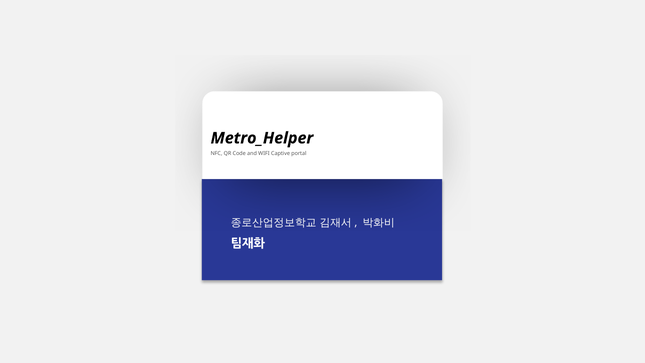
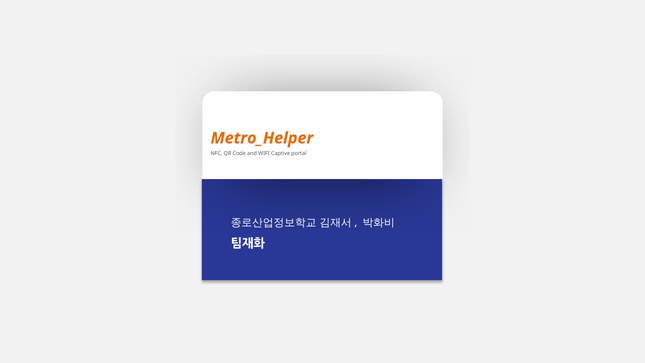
Metro_Helper colour: black -> orange (262, 138)
